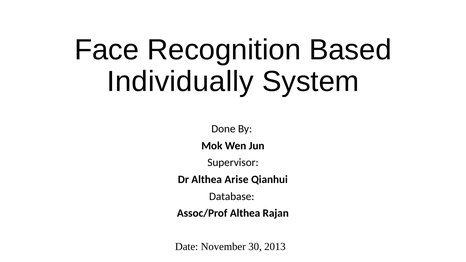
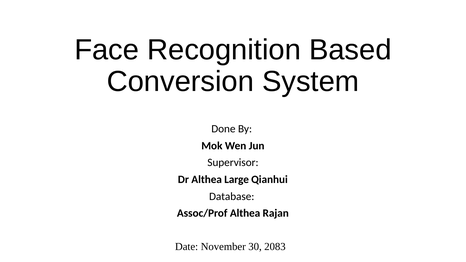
Individually: Individually -> Conversion (180, 81)
Arise: Arise -> Large (237, 180)
2013: 2013 -> 2083 (275, 247)
